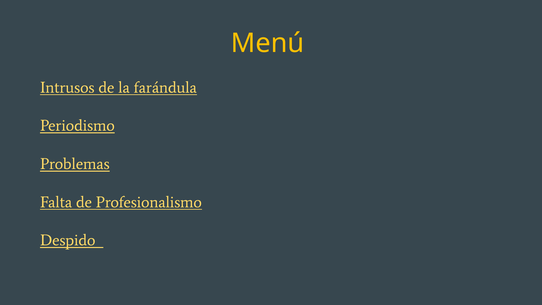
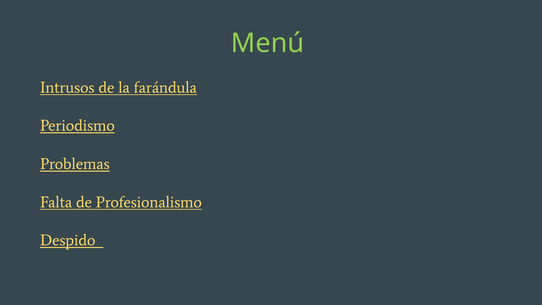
Menú colour: yellow -> light green (268, 43)
